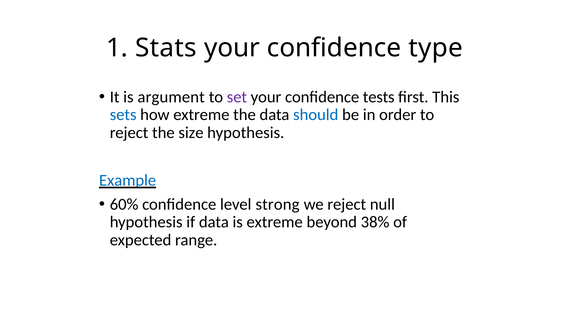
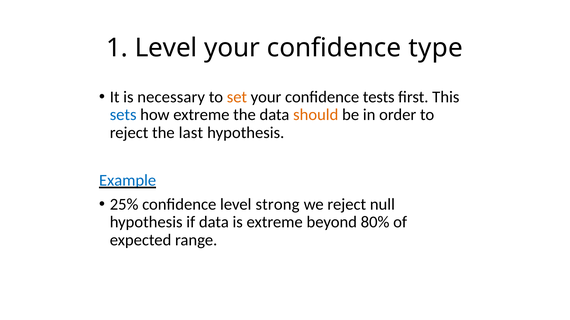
1 Stats: Stats -> Level (166, 48)
argument: argument -> necessary (171, 97)
set colour: purple -> orange (237, 97)
should colour: blue -> orange (316, 115)
size: size -> last (191, 133)
60%: 60% -> 25% (124, 205)
38%: 38% -> 80% (375, 223)
